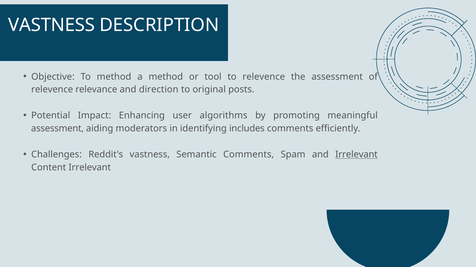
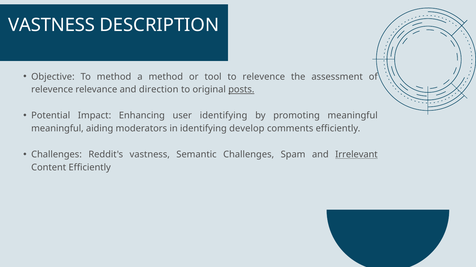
posts underline: none -> present (241, 90)
user algorithms: algorithms -> identifying (224, 116)
assessment: assessment -> meaningful (57, 129)
includes: includes -> develop (247, 129)
Semantic Comments: Comments -> Challenges (249, 155)
Content Irrelevant: Irrelevant -> Efficiently (90, 168)
